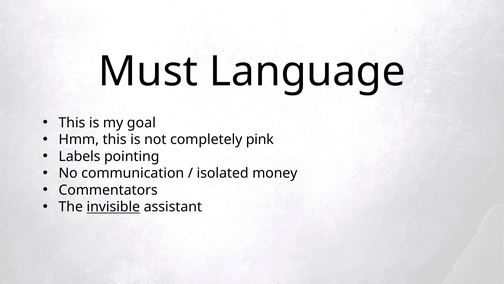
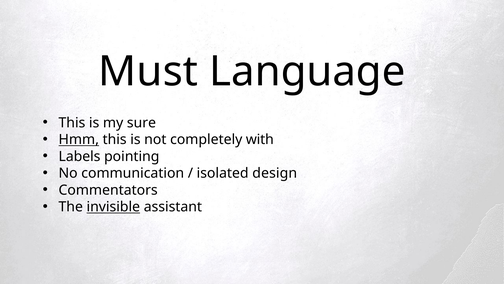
goal: goal -> sure (141, 123)
Hmm underline: none -> present (79, 139)
pink: pink -> with (260, 139)
money: money -> design (275, 173)
